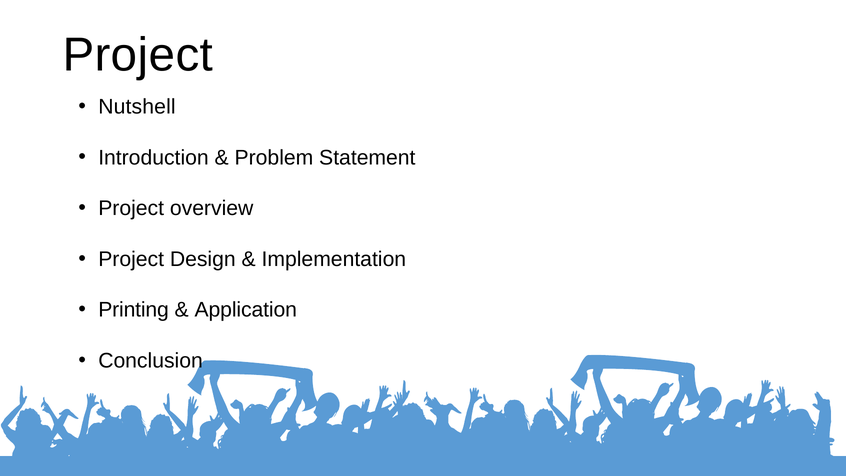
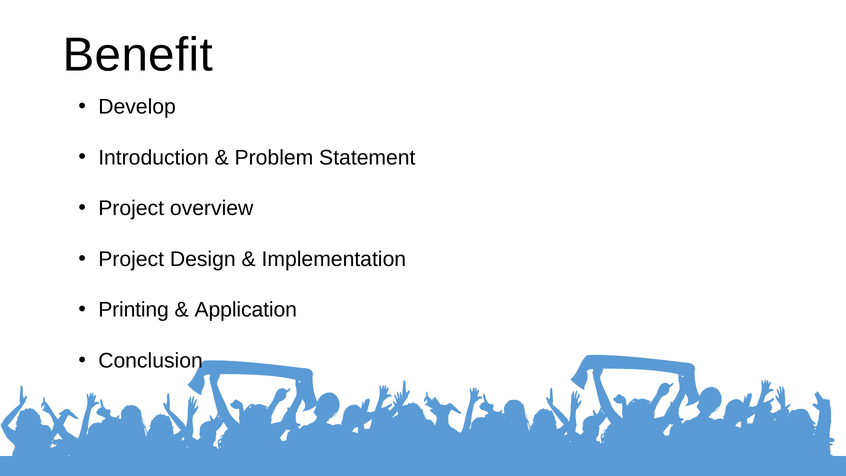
Project: Project -> Benefit (138, 55)
Nutshell: Nutshell -> Develop (137, 107)
